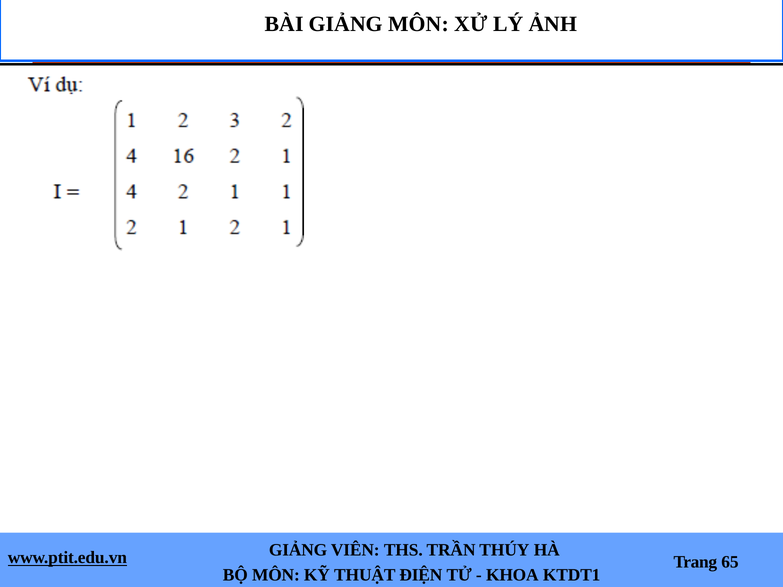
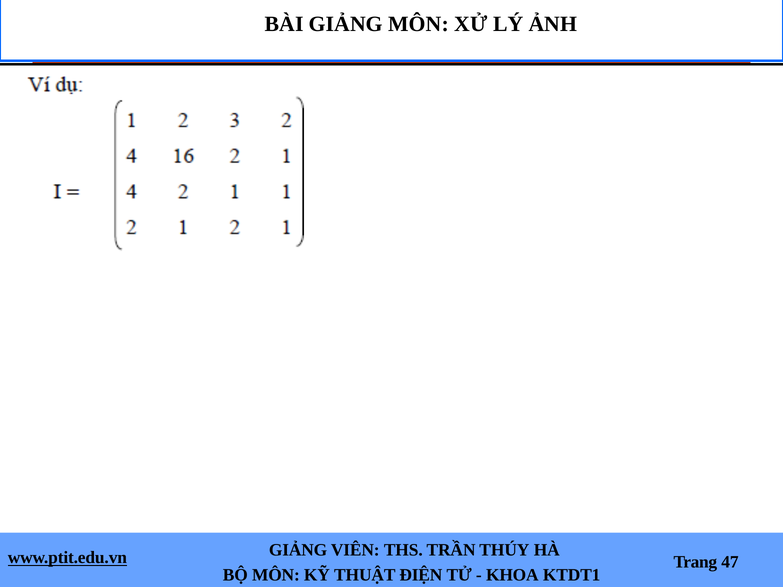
65: 65 -> 47 (730, 562)
